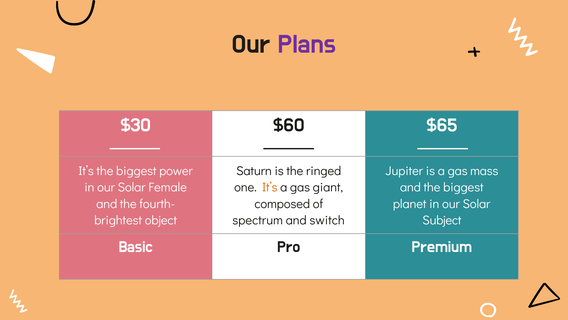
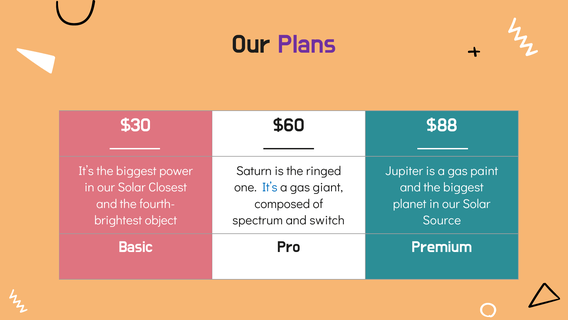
$65: $65 -> $88 (442, 125)
mass: mass -> paint (484, 171)
Female: Female -> Closest (168, 187)
It’s colour: orange -> blue (270, 187)
Subject: Subject -> Source (442, 220)
